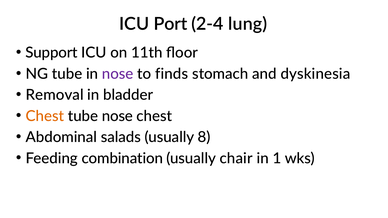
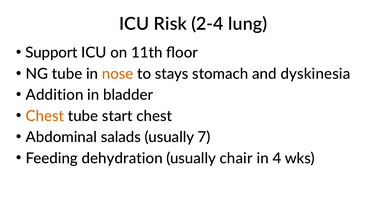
Port: Port -> Risk (170, 24)
nose colour: purple -> orange (118, 74)
finds: finds -> stays (172, 74)
Removal: Removal -> Addition (55, 95)
tube nose: nose -> start (117, 116)
8: 8 -> 7 (204, 137)
combination: combination -> dehydration (122, 159)
1: 1 -> 4 (277, 159)
